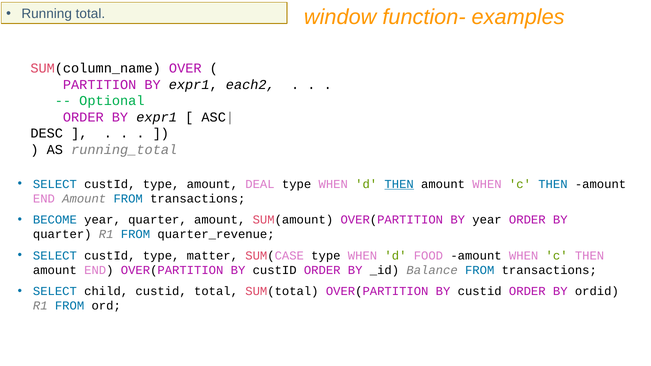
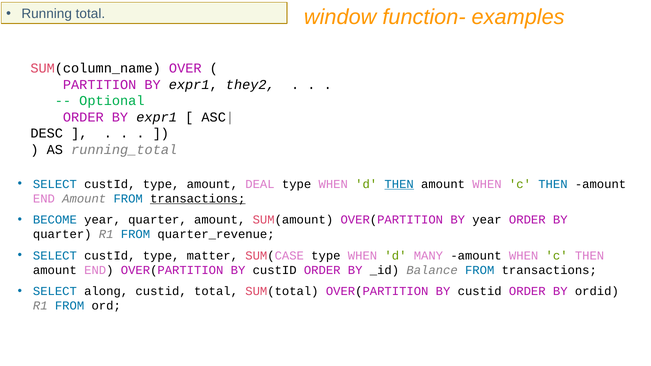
each2: each2 -> they2 (250, 85)
transactions underline: none -> present (198, 199)
FOOD: FOOD -> MANY (428, 256)
child: child -> along (106, 291)
